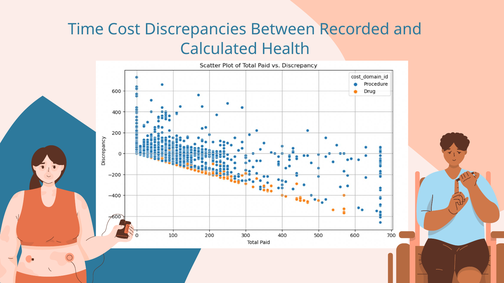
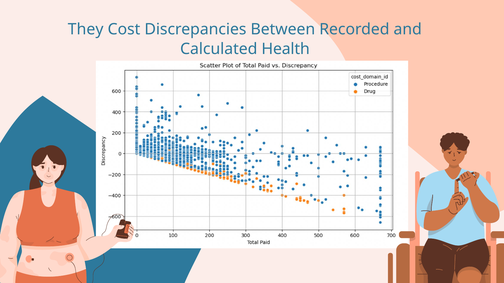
Time: Time -> They (86, 29)
